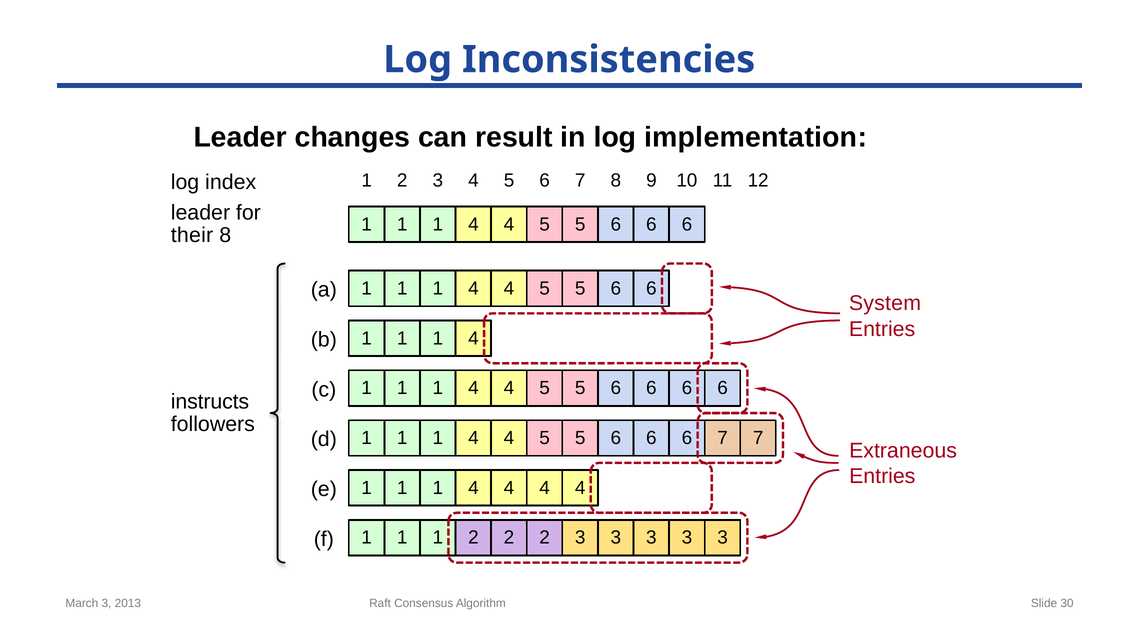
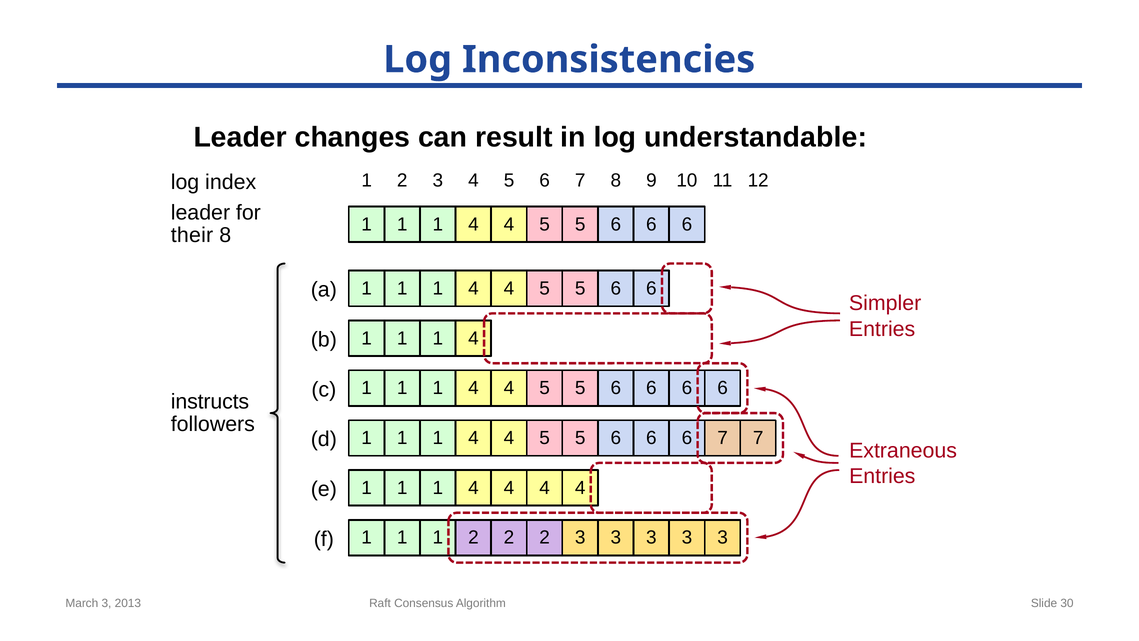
implementation: implementation -> understandable (756, 137)
System: System -> Simpler (885, 303)
